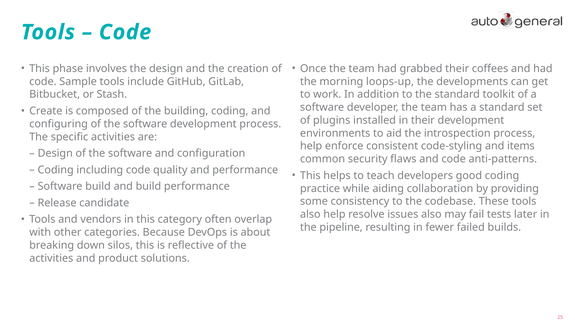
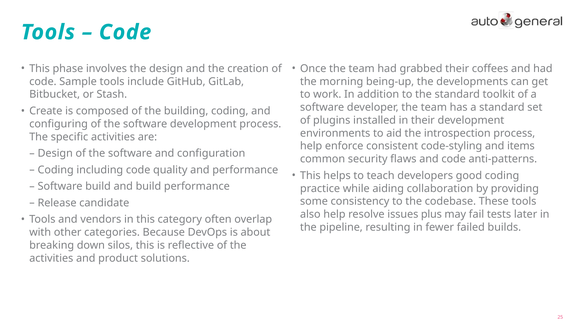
loops-up: loops-up -> being-up (390, 82)
issues also: also -> plus (431, 215)
